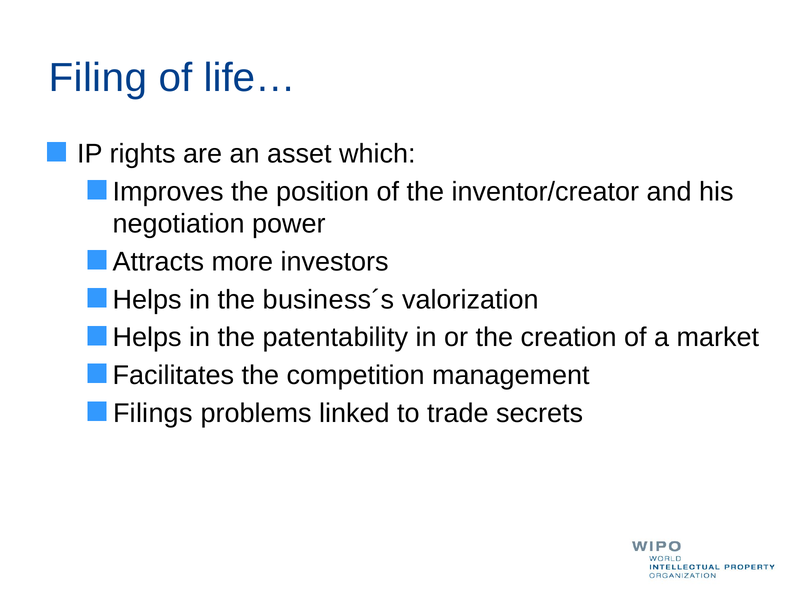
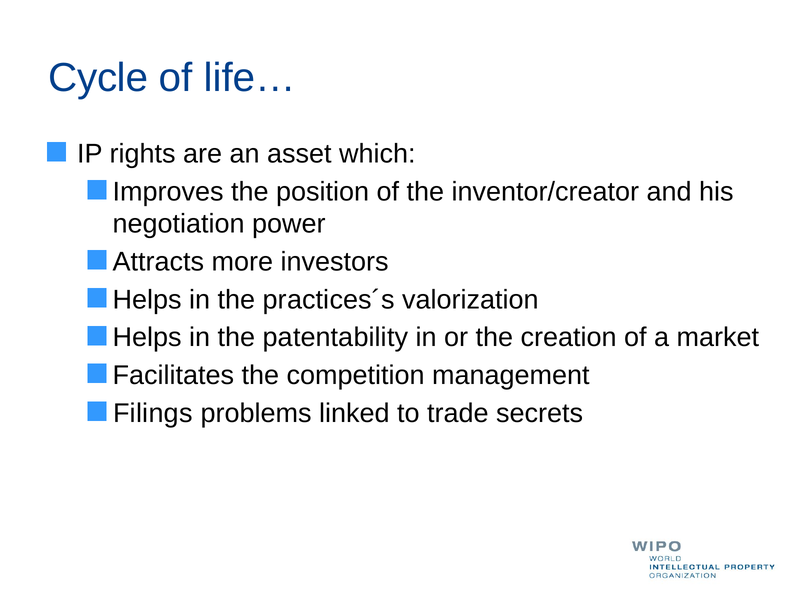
Filing: Filing -> Cycle (98, 78)
business´s: business´s -> practices´s (329, 299)
